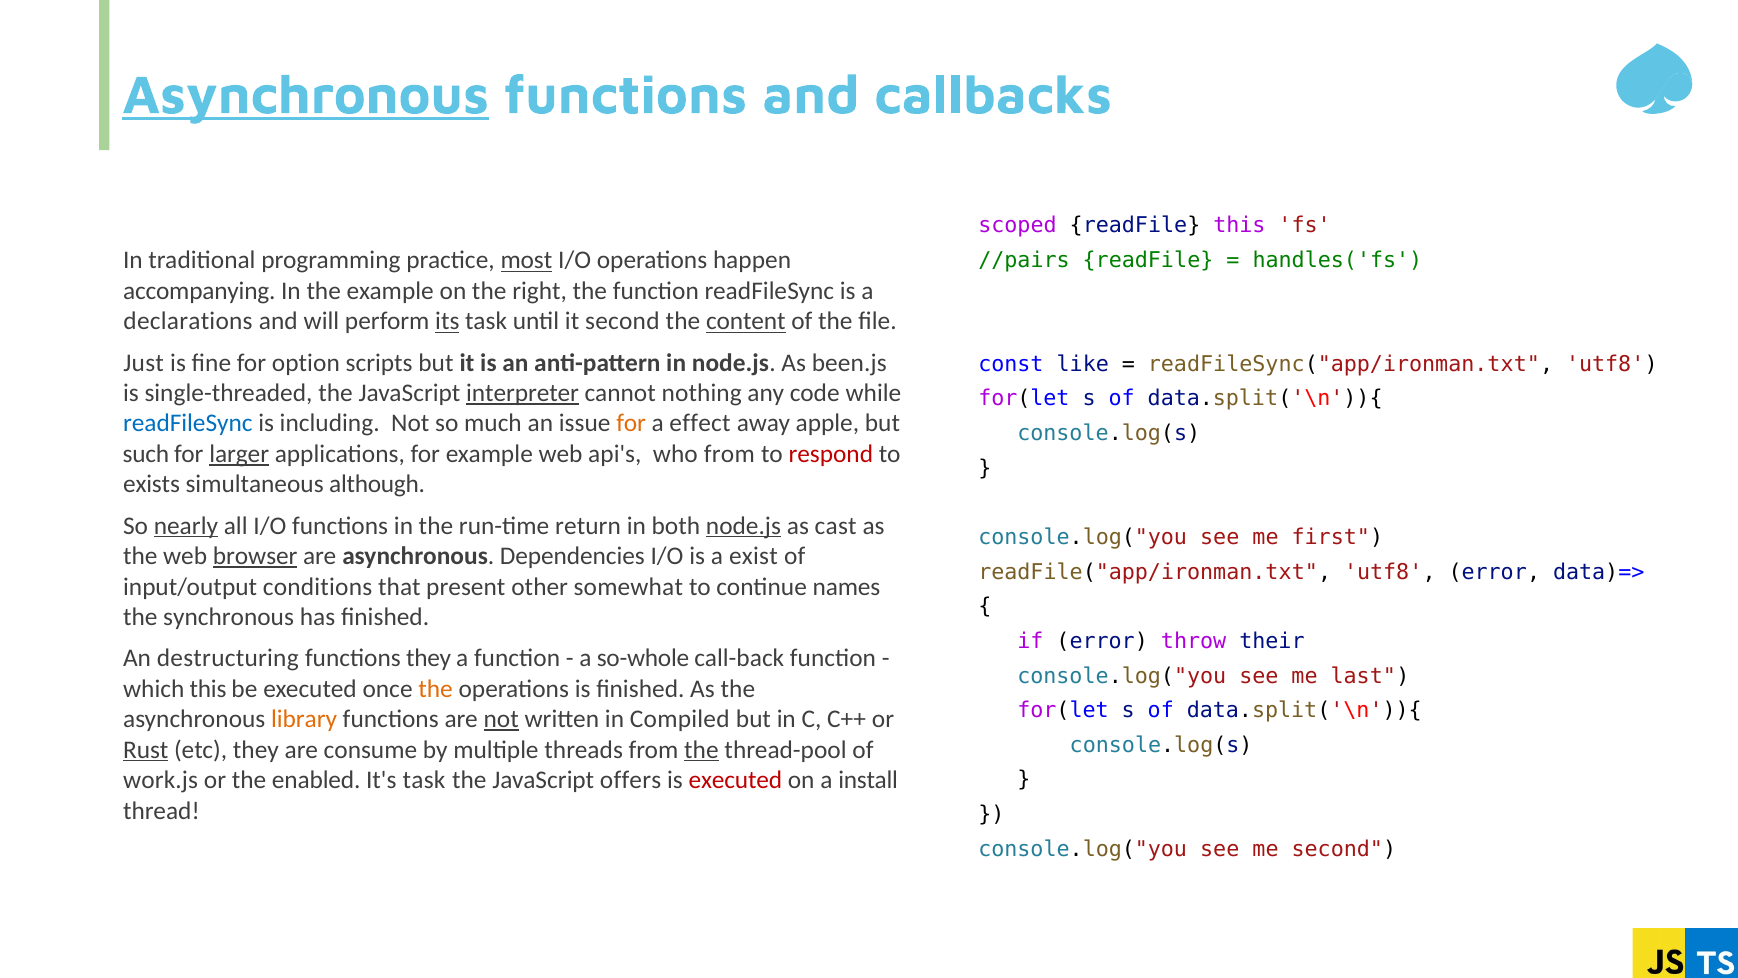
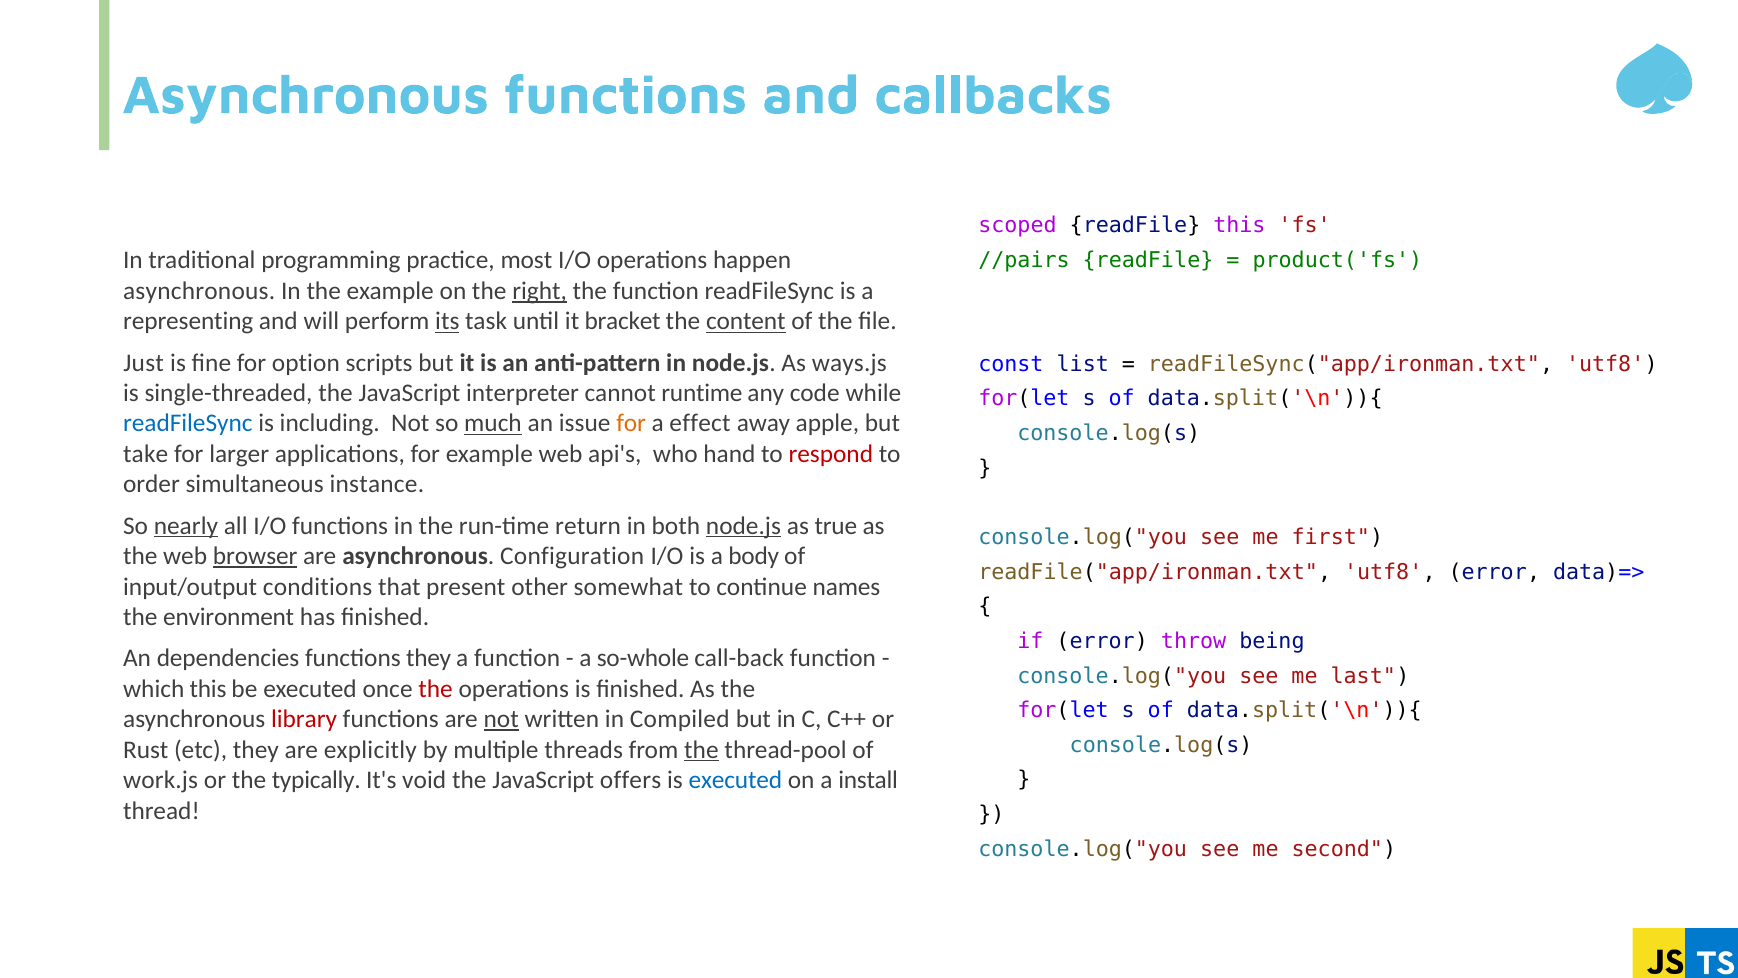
Asynchronous underline: present -> none (306, 95)
most underline: present -> none (526, 260)
handles('fs: handles('fs -> product('fs (1337, 260)
accompanying: accompanying -> asynchronous (199, 291)
right underline: none -> present (540, 291)
declarations: declarations -> representing (188, 321)
it second: second -> bracket (623, 321)
been.js: been.js -> ways.js (849, 363)
like: like -> list (1083, 364)
interpreter underline: present -> none (523, 393)
nothing: nothing -> runtime (702, 393)
much underline: none -> present (493, 423)
such: such -> take (146, 454)
larger underline: present -> none (239, 454)
who from: from -> hand (729, 454)
exists: exists -> order (151, 484)
although: although -> instance (377, 484)
cast: cast -> true (836, 526)
Dependencies: Dependencies -> Configuration (572, 556)
exist: exist -> body (754, 556)
synchronous: synchronous -> environment (229, 617)
their: their -> being (1272, 641)
destructuring: destructuring -> dependencies (228, 658)
the colour: orange -> red (436, 689)
library colour: orange -> red (304, 719)
Rust underline: present -> none (146, 750)
consume: consume -> explicitly (370, 750)
enabled: enabled -> typically (316, 780)
It's task: task -> void (424, 780)
executed colour: red -> blue (735, 780)
